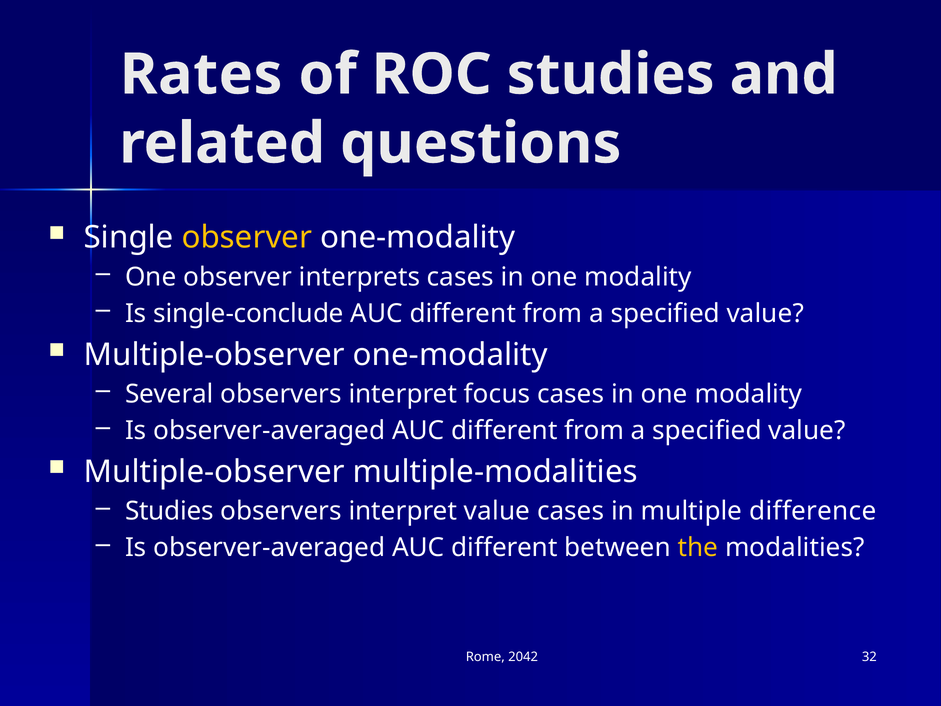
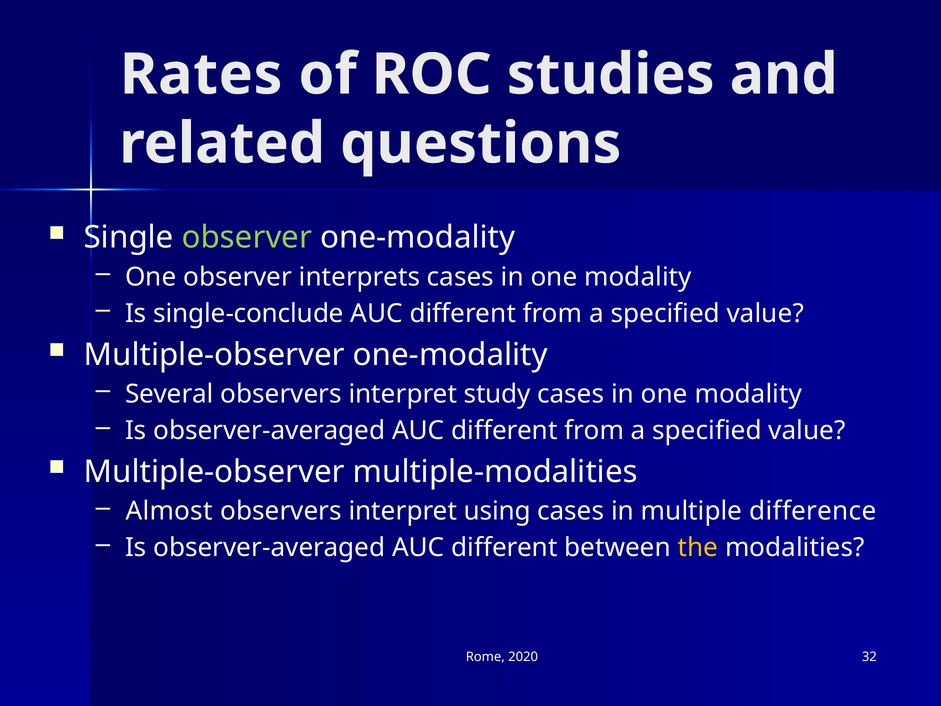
observer colour: yellow -> light green (247, 237)
focus: focus -> study (497, 394)
Studies: Studies -> Almost (169, 511)
interpret value: value -> using (497, 511)
2042: 2042 -> 2020 (523, 656)
